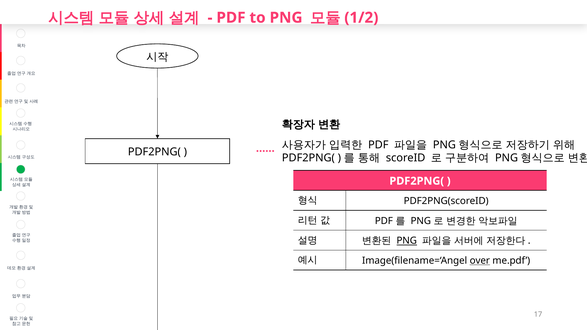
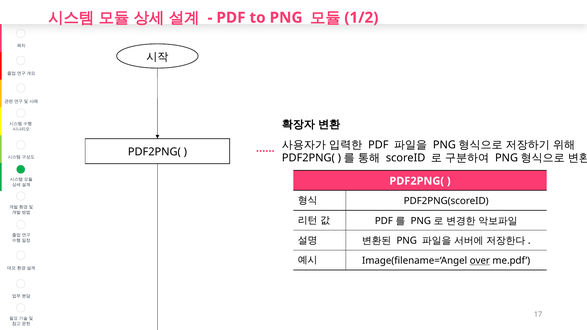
PNG underline: present -> none (407, 241)
